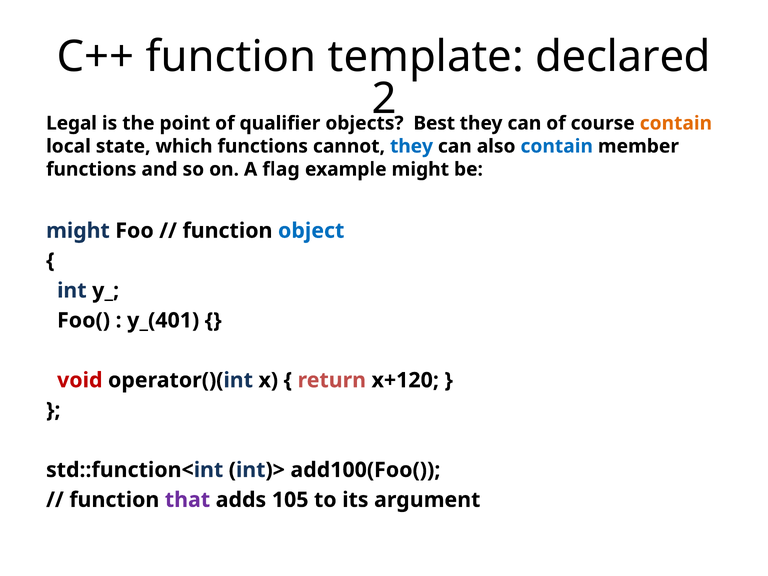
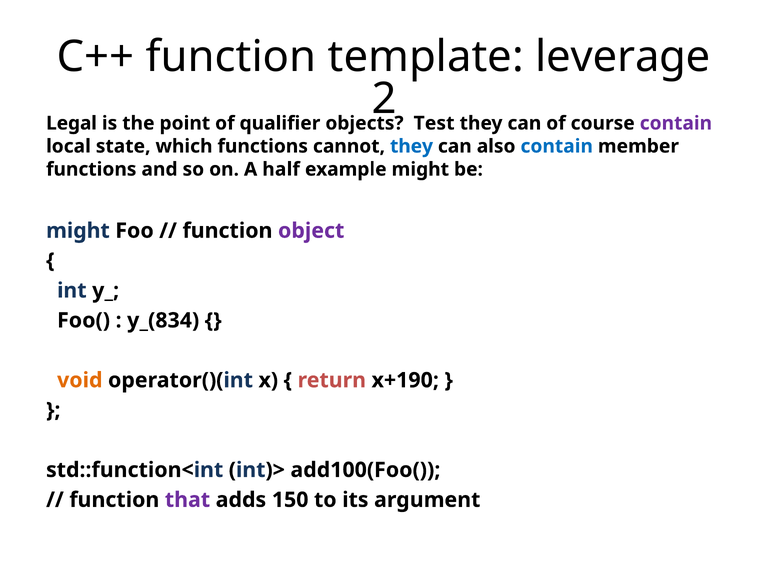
declared: declared -> leverage (623, 57)
Best: Best -> Test (434, 123)
contain colour: orange -> purple (676, 123)
flag: flag -> half (281, 169)
object colour: blue -> purple (311, 231)
y_(401: y_(401 -> y_(834 (163, 320)
void colour: red -> orange (80, 380)
x+120: x+120 -> x+190 (405, 380)
105: 105 -> 150 (290, 500)
